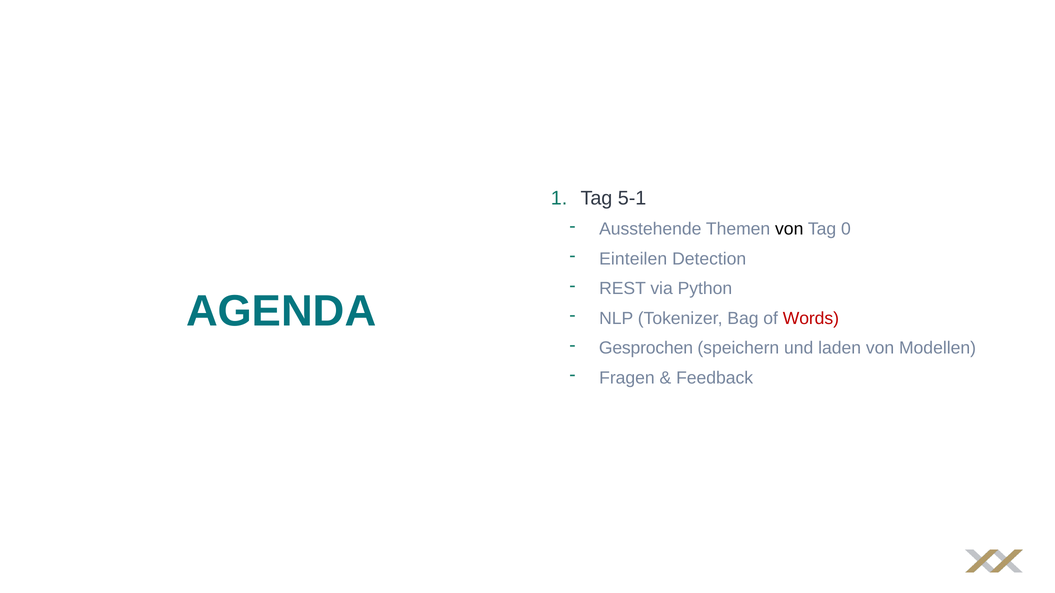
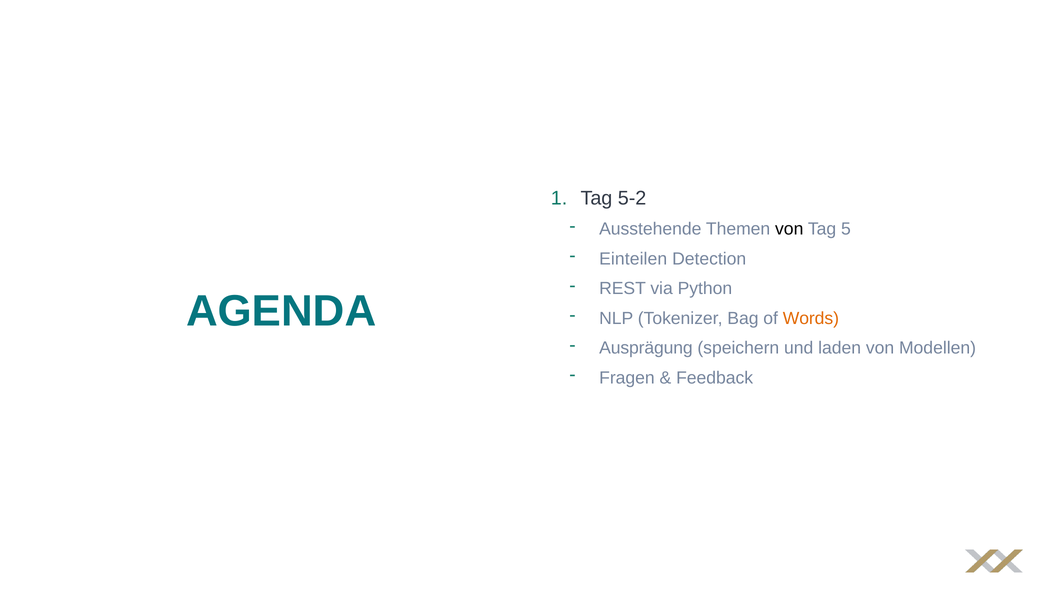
5-1: 5-1 -> 5-2 (632, 198)
0: 0 -> 5 (846, 229)
Words colour: red -> orange (811, 319)
Gesprochen: Gesprochen -> Ausprägung (646, 348)
